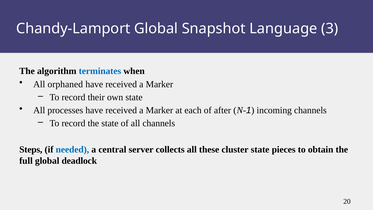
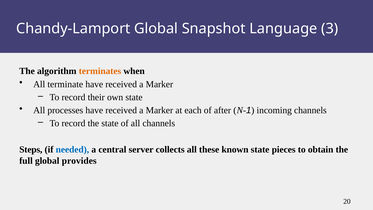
terminates colour: blue -> orange (100, 71)
orphaned: orphaned -> terminate (65, 84)
cluster: cluster -> known (235, 149)
deadlock: deadlock -> provides (79, 161)
